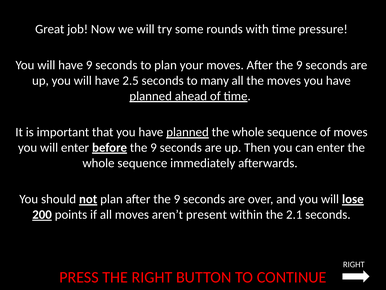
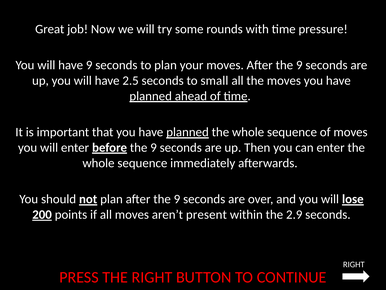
many: many -> small (214, 81)
2.1: 2.1 -> 2.9 (294, 214)
